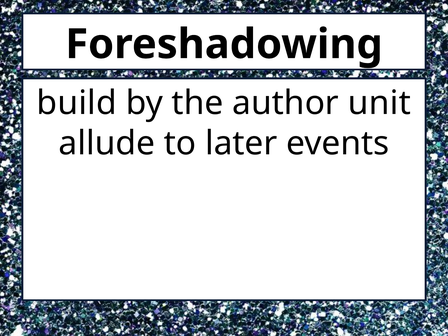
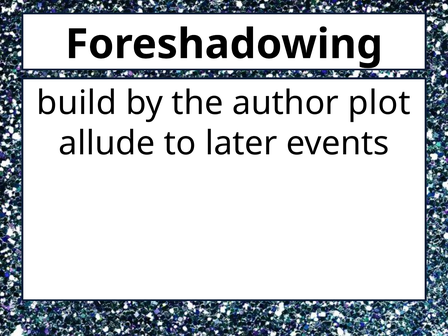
unit: unit -> plot (379, 103)
